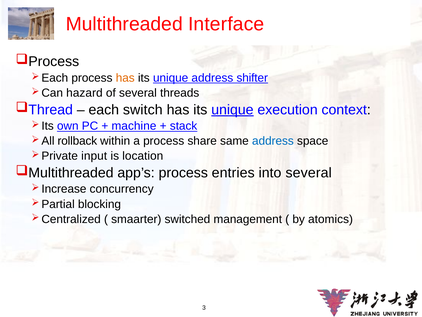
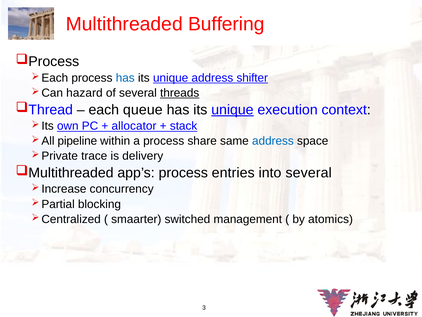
Interface: Interface -> Buffering (226, 24)
has colour: orange -> blue (125, 78)
threads underline: none -> present (180, 93)
switch: switch -> queue (143, 110)
machine: machine -> allocator (134, 126)
rollback: rollback -> pipeline (77, 141)
input: input -> trace (94, 156)
location: location -> delivery (143, 156)
